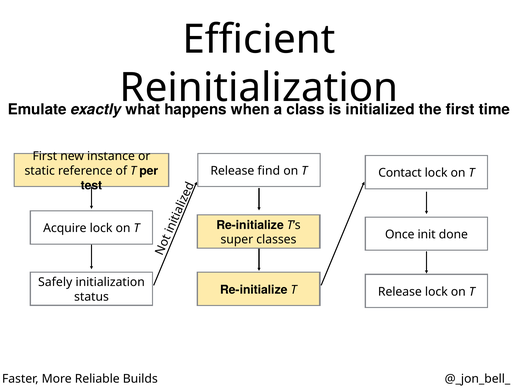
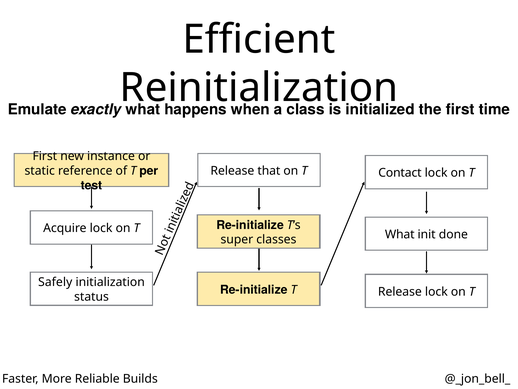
find: find -> that (269, 171)
Once: Once -> What (400, 234)
